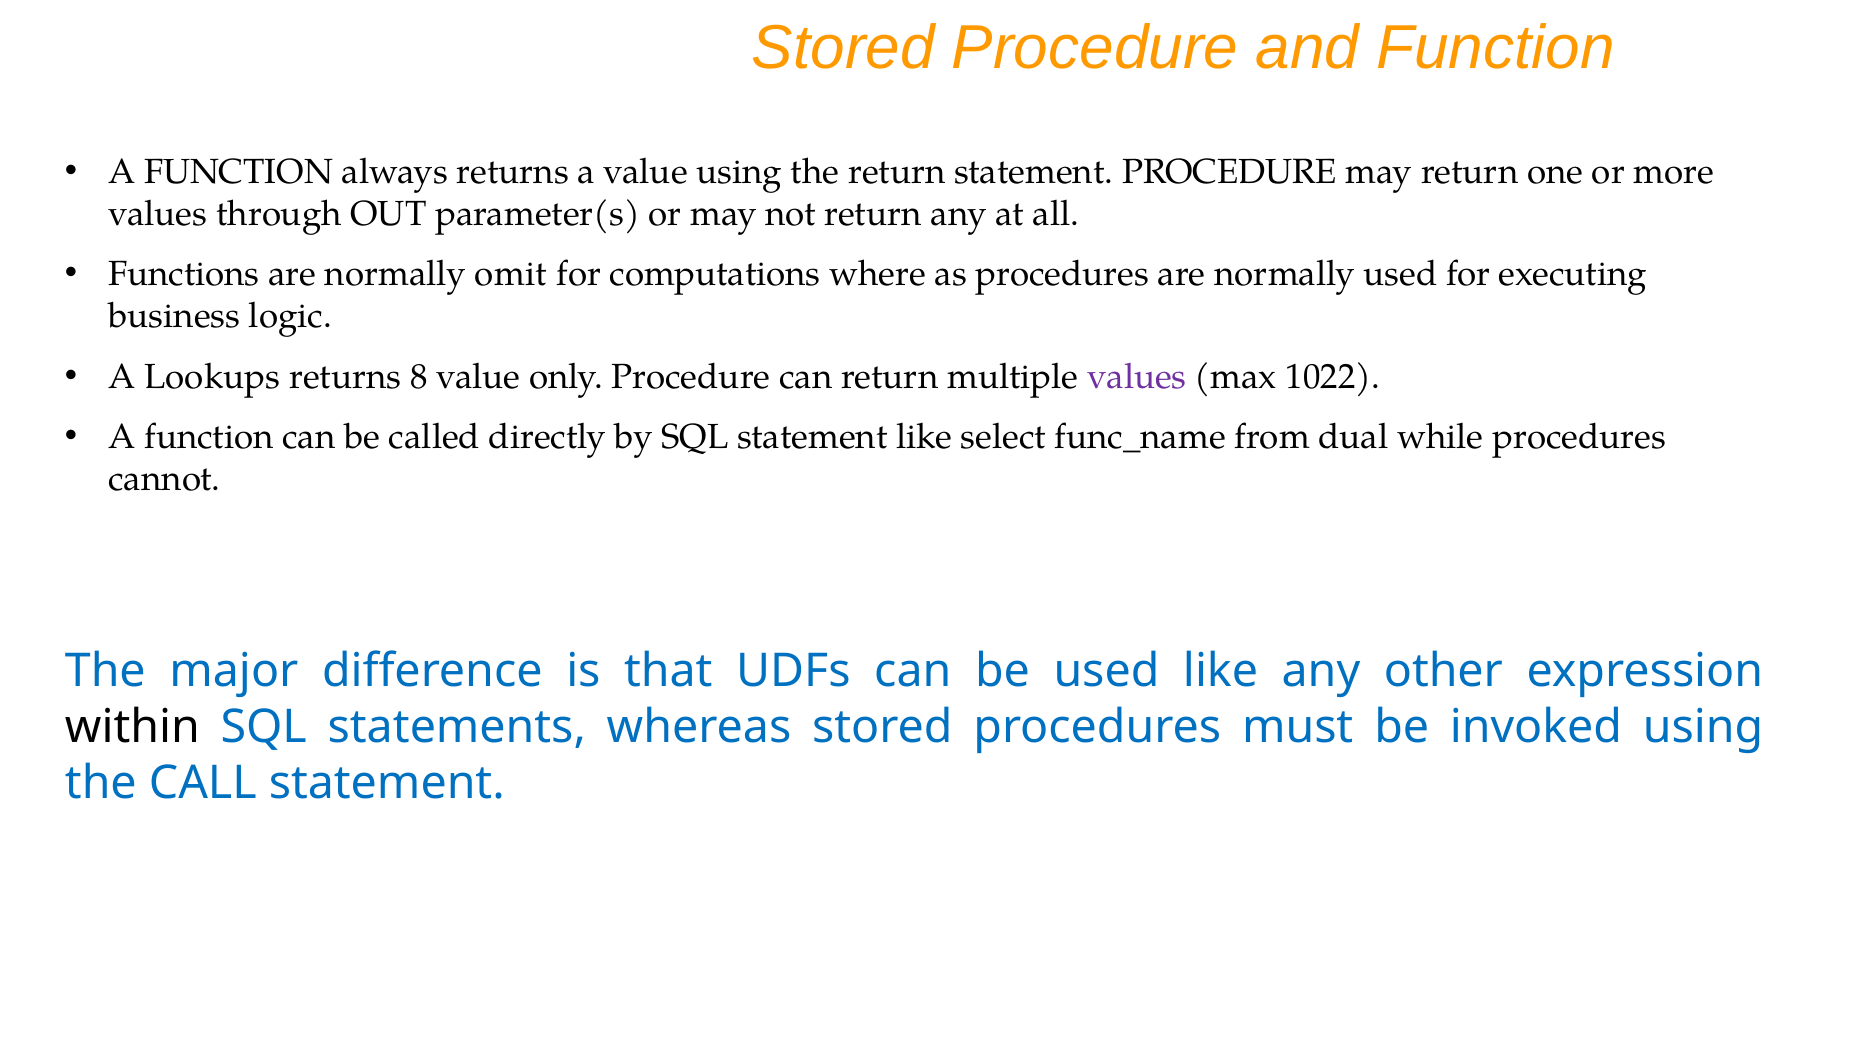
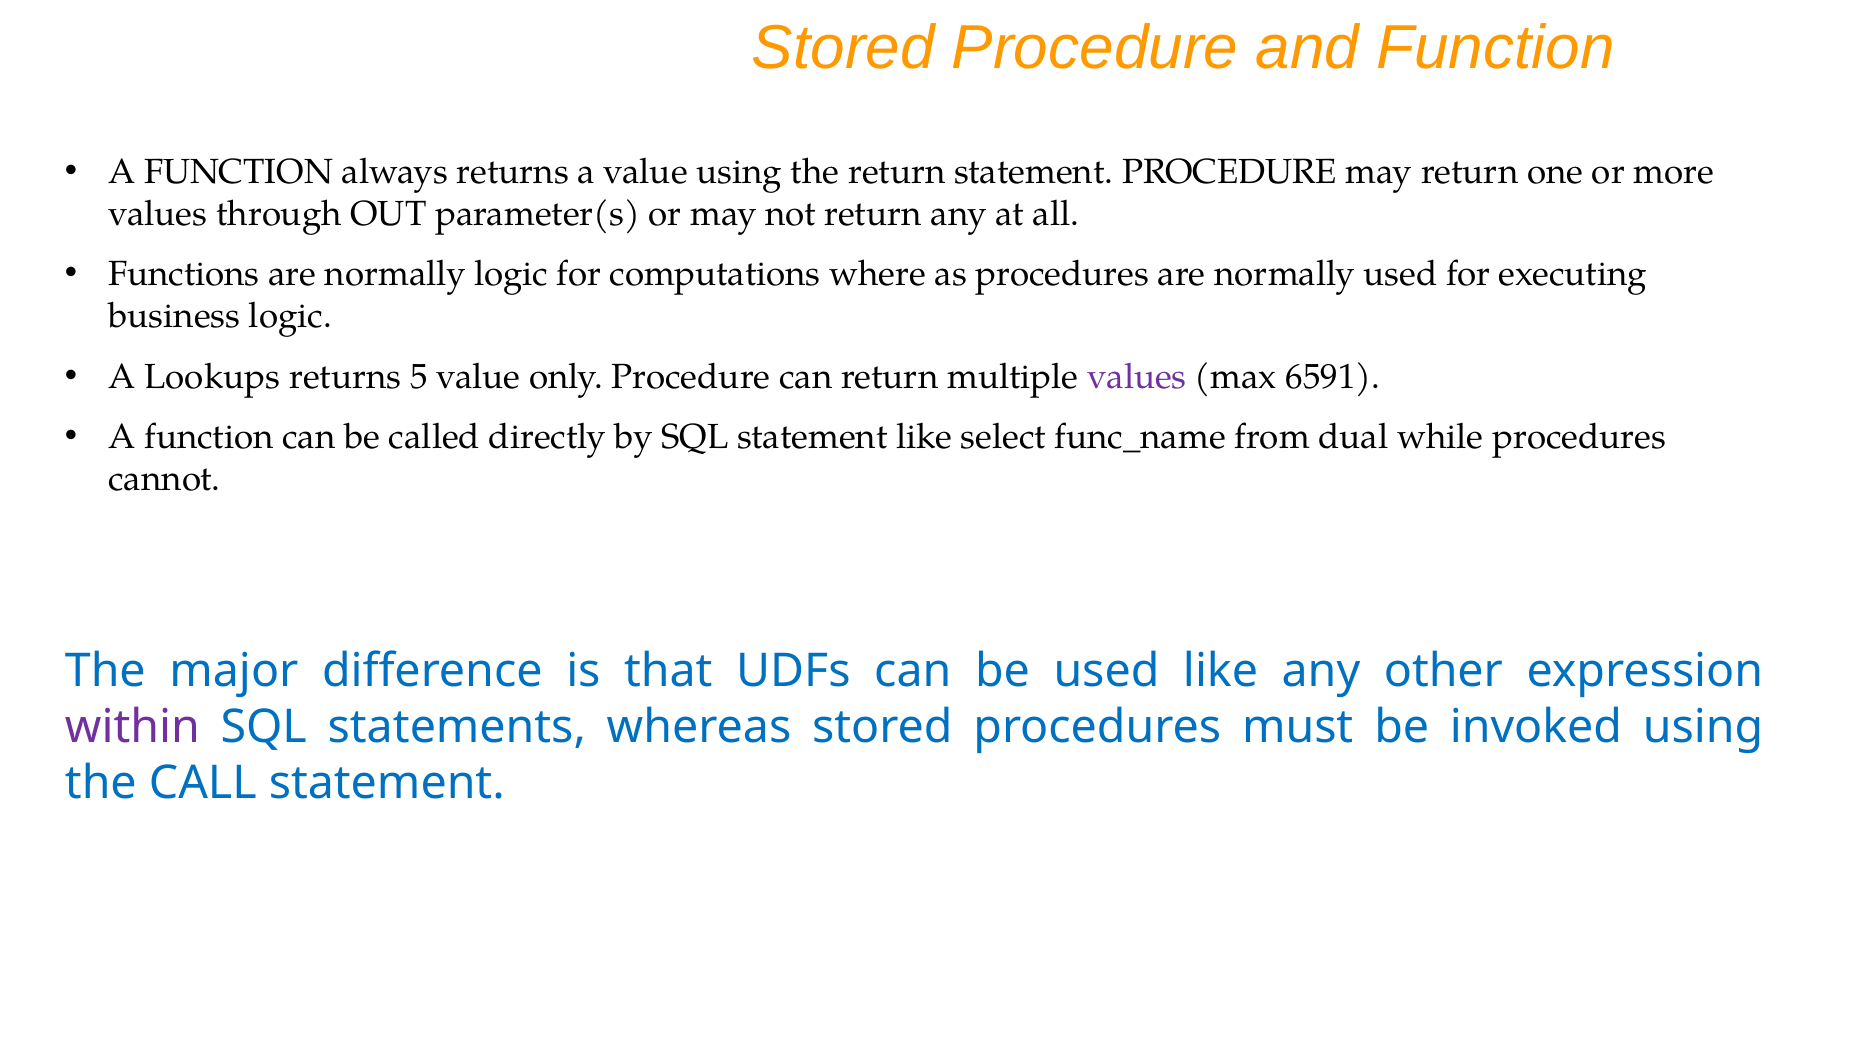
normally omit: omit -> logic (511, 274)
8: 8 -> 5 (419, 377)
1022: 1022 -> 6591 (1333, 377)
within colour: black -> purple (132, 728)
